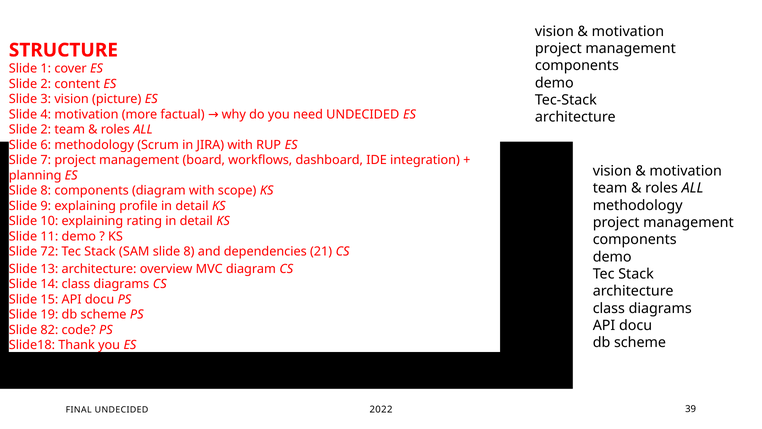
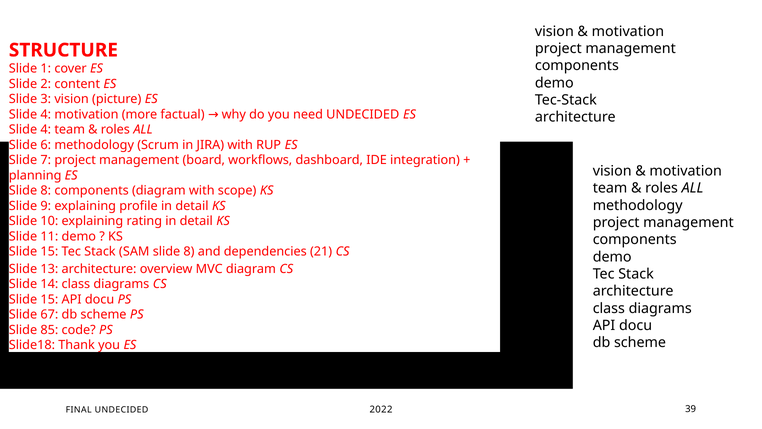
2: 2 -> 4 (46, 130)
72: 72 -> 15 (49, 251)
19: 19 -> 67 (49, 314)
82: 82 -> 85 (49, 330)
